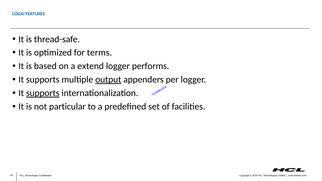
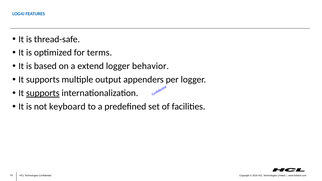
performs: performs -> behavior (150, 66)
output underline: present -> none (108, 80)
particular: particular -> keyboard (67, 107)
